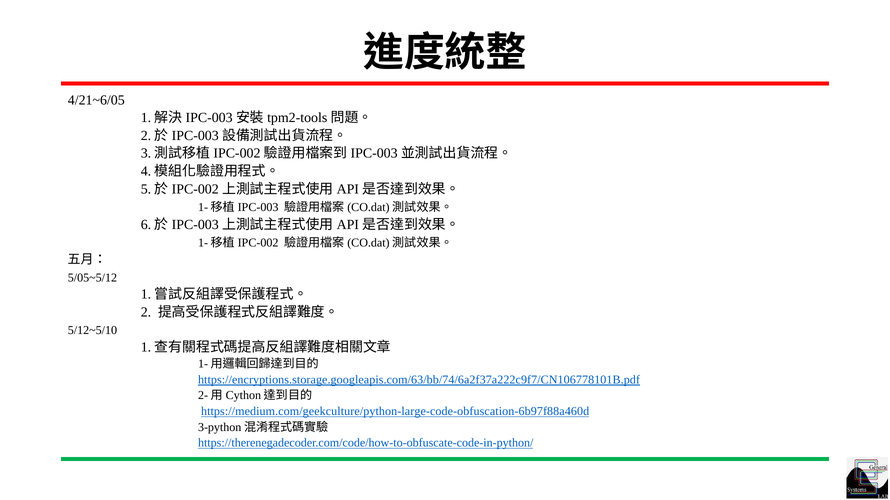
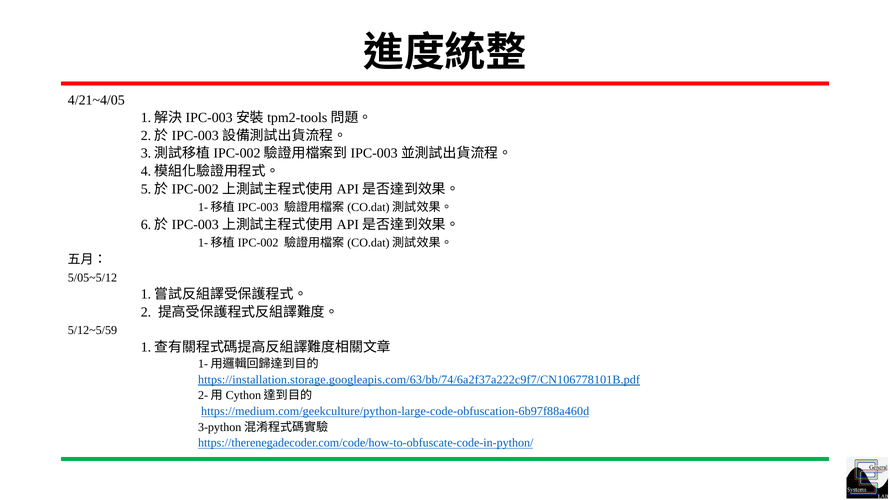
4/21~6/05: 4/21~6/05 -> 4/21~4/05 (96, 100)
5/12~5/10: 5/12~5/10 -> 5/12~5/59 (92, 331)
https://encryptions.storage.googleapis.com/63/bb/74/6a2f37a222c9f7/CN106778101B.pdf: https://encryptions.storage.googleapis.com/63/bb/74/6a2f37a222c9f7/CN106778101B.pdf -> https://installation.storage.googleapis.com/63/bb/74/6a2f37a222c9f7/CN106778101B.pdf (419, 380)
